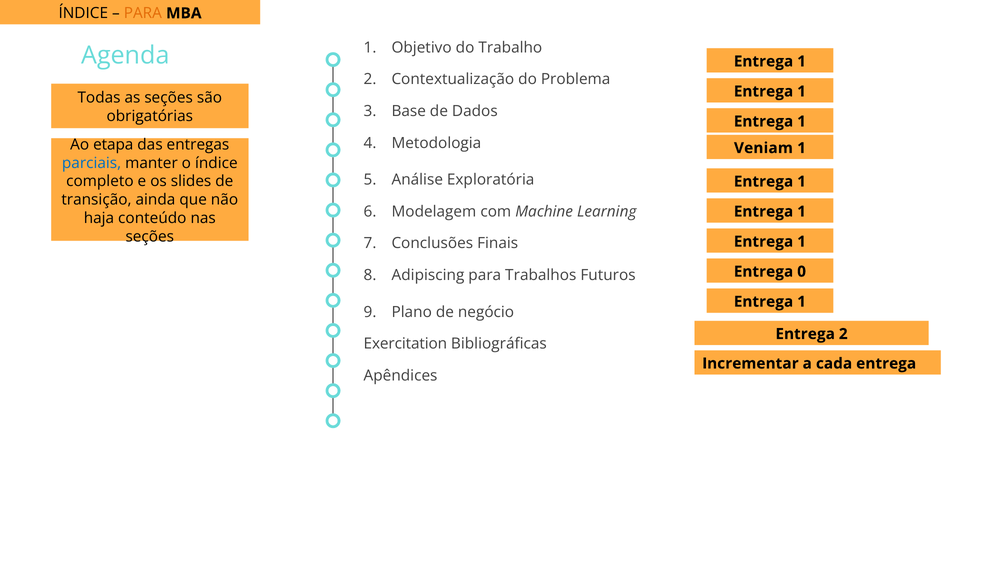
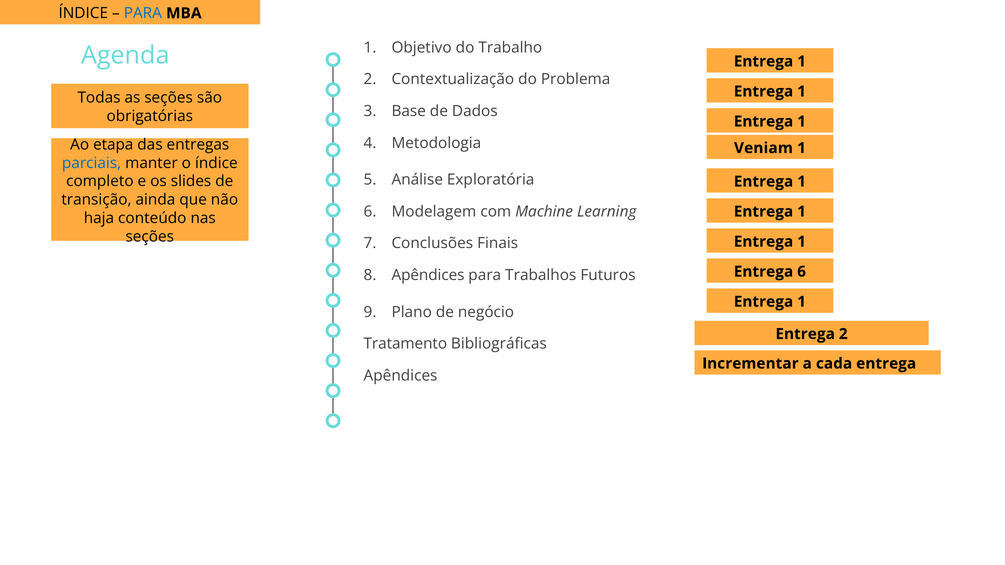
PARA colour: orange -> blue (143, 13)
Entrega 0: 0 -> 6 (802, 272)
Adipiscing: Adipiscing -> Apêndices (428, 275)
Exercitation: Exercitation -> Tratamento (405, 344)
